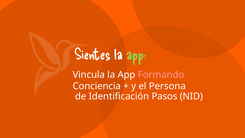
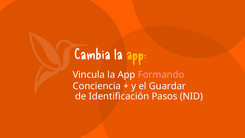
Sientes: Sientes -> Cambia (92, 55)
app colour: light green -> yellow (136, 55)
Persona: Persona -> Guardar (167, 86)
